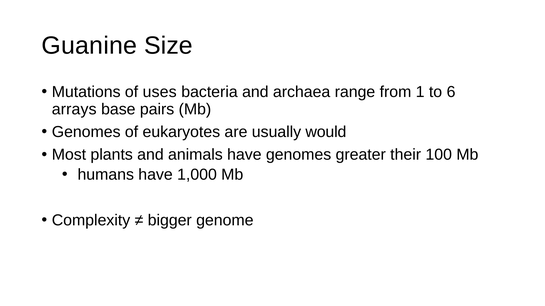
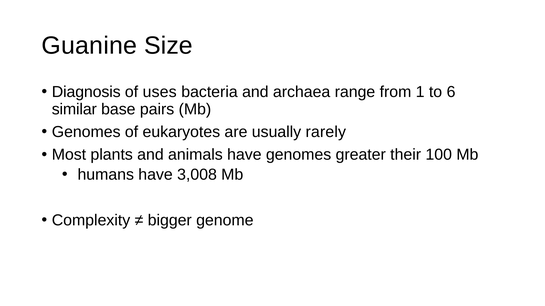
Mutations: Mutations -> Diagnosis (86, 92)
arrays: arrays -> similar (74, 109)
would: would -> rarely (326, 132)
1,000: 1,000 -> 3,008 (197, 175)
